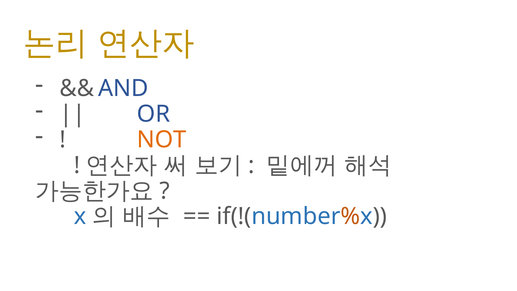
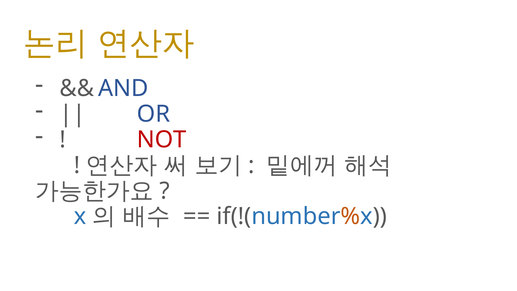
NOT colour: orange -> red (162, 140)
